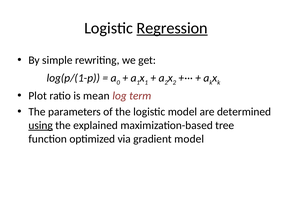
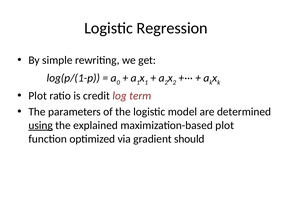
Regression underline: present -> none (172, 28)
mean: mean -> credit (96, 96)
maximization-based tree: tree -> plot (225, 125)
gradient model: model -> should (189, 139)
